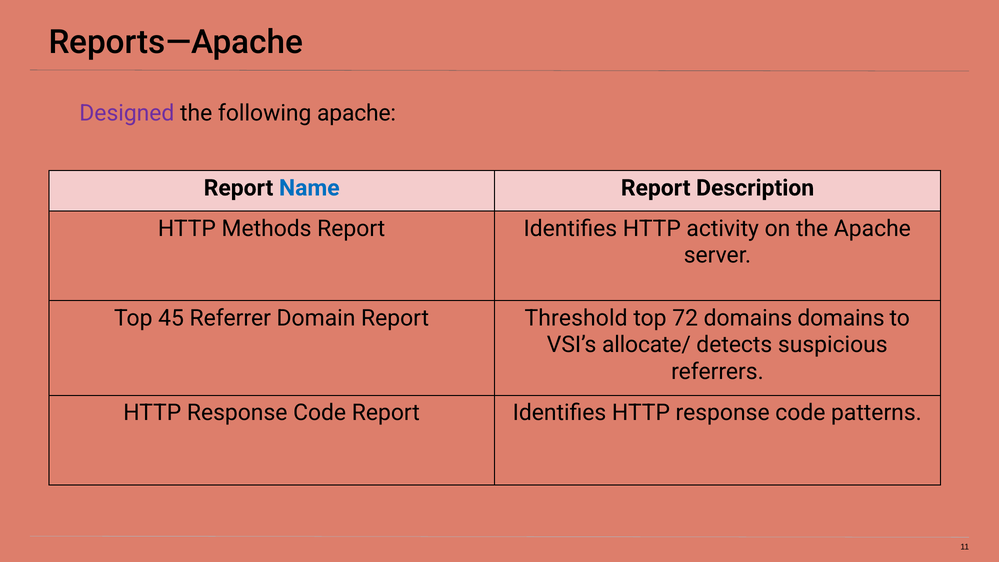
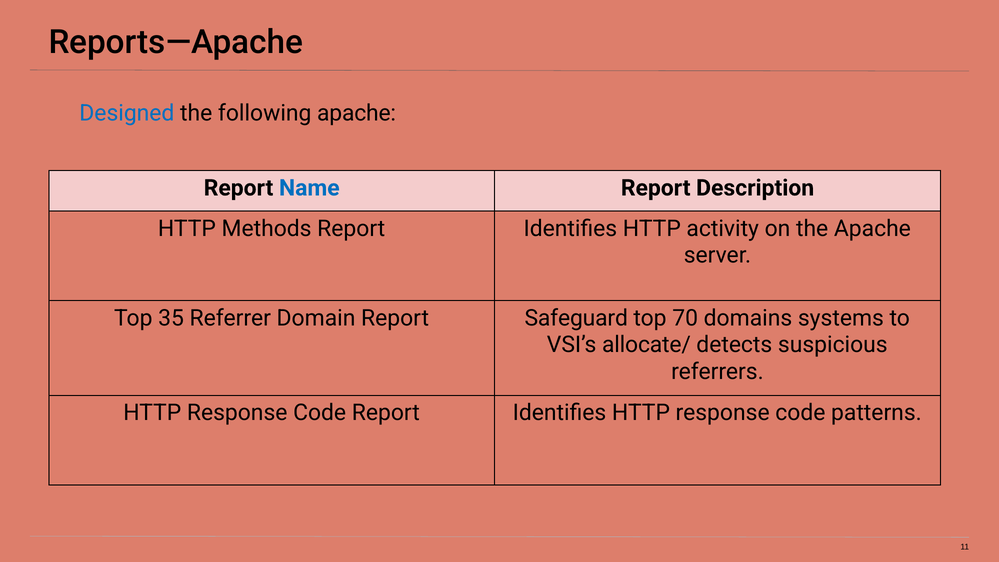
Designed colour: purple -> blue (127, 113)
45: 45 -> 35 (171, 318)
Threshold: Threshold -> Safeguard (576, 318)
72: 72 -> 70 (685, 318)
domains domains: domains -> systems (841, 318)
